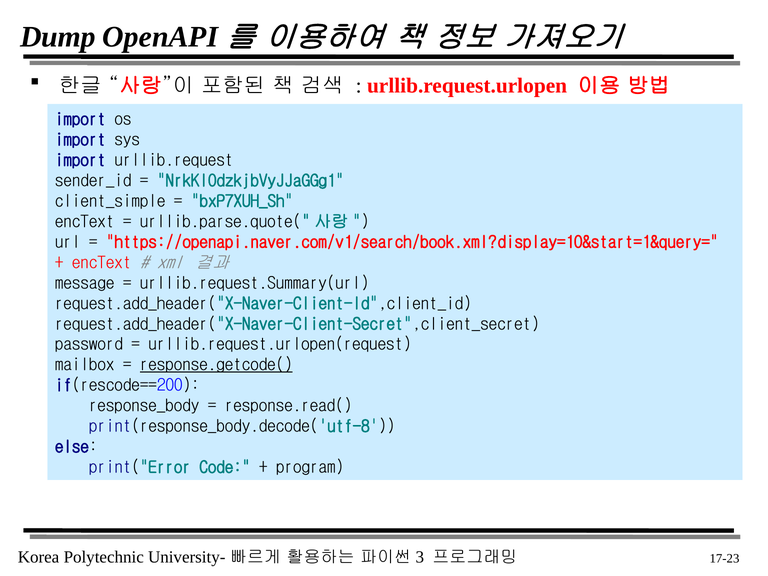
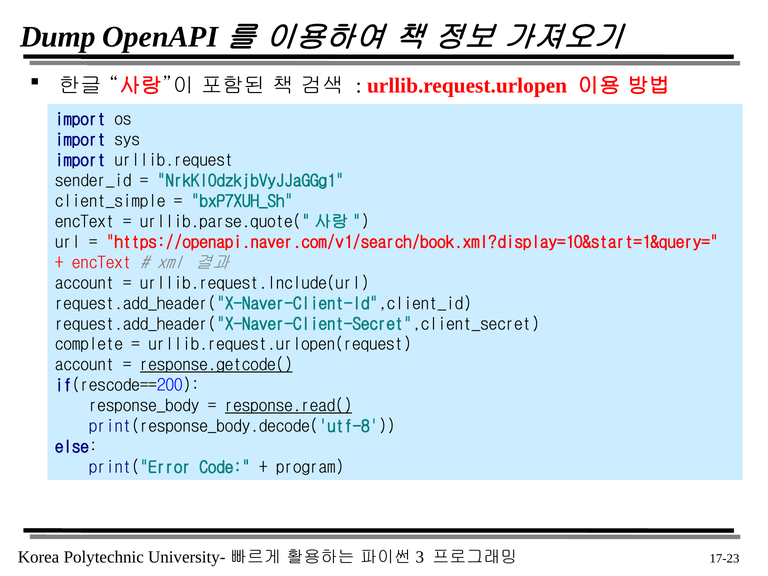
message: message -> account (85, 283)
urllib.request.Summary(url: urllib.request.Summary(url -> urllib.request.Include(url (255, 283)
password: password -> complete (89, 344)
mailbox: mailbox -> account (85, 365)
response.read( underline: none -> present (289, 406)
